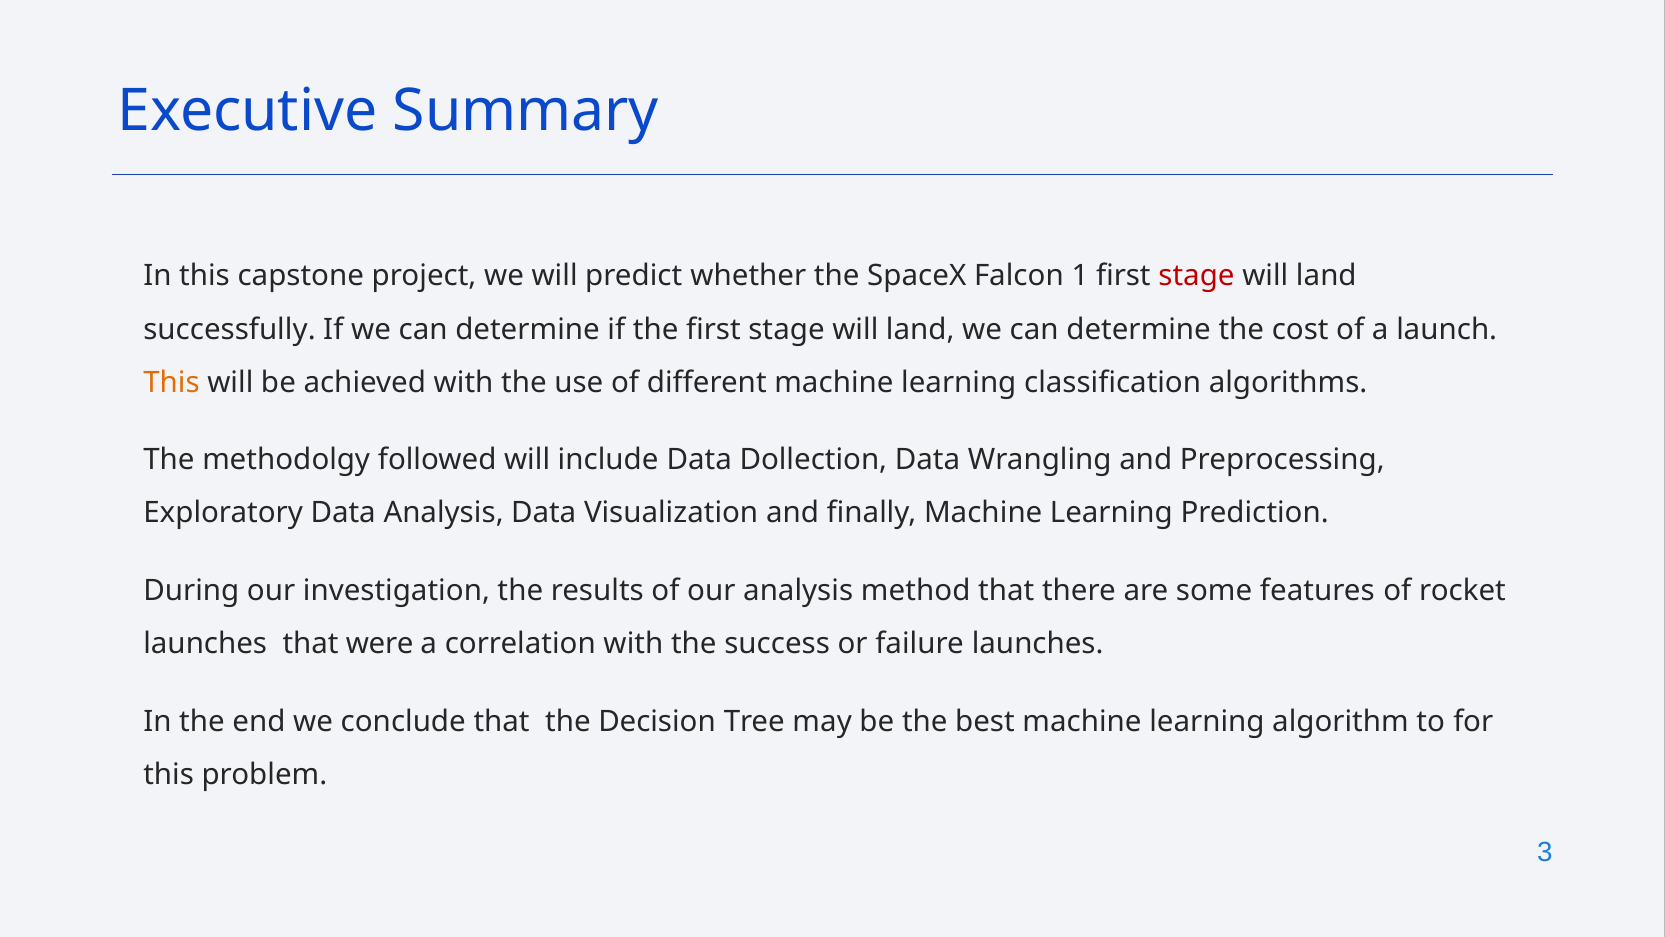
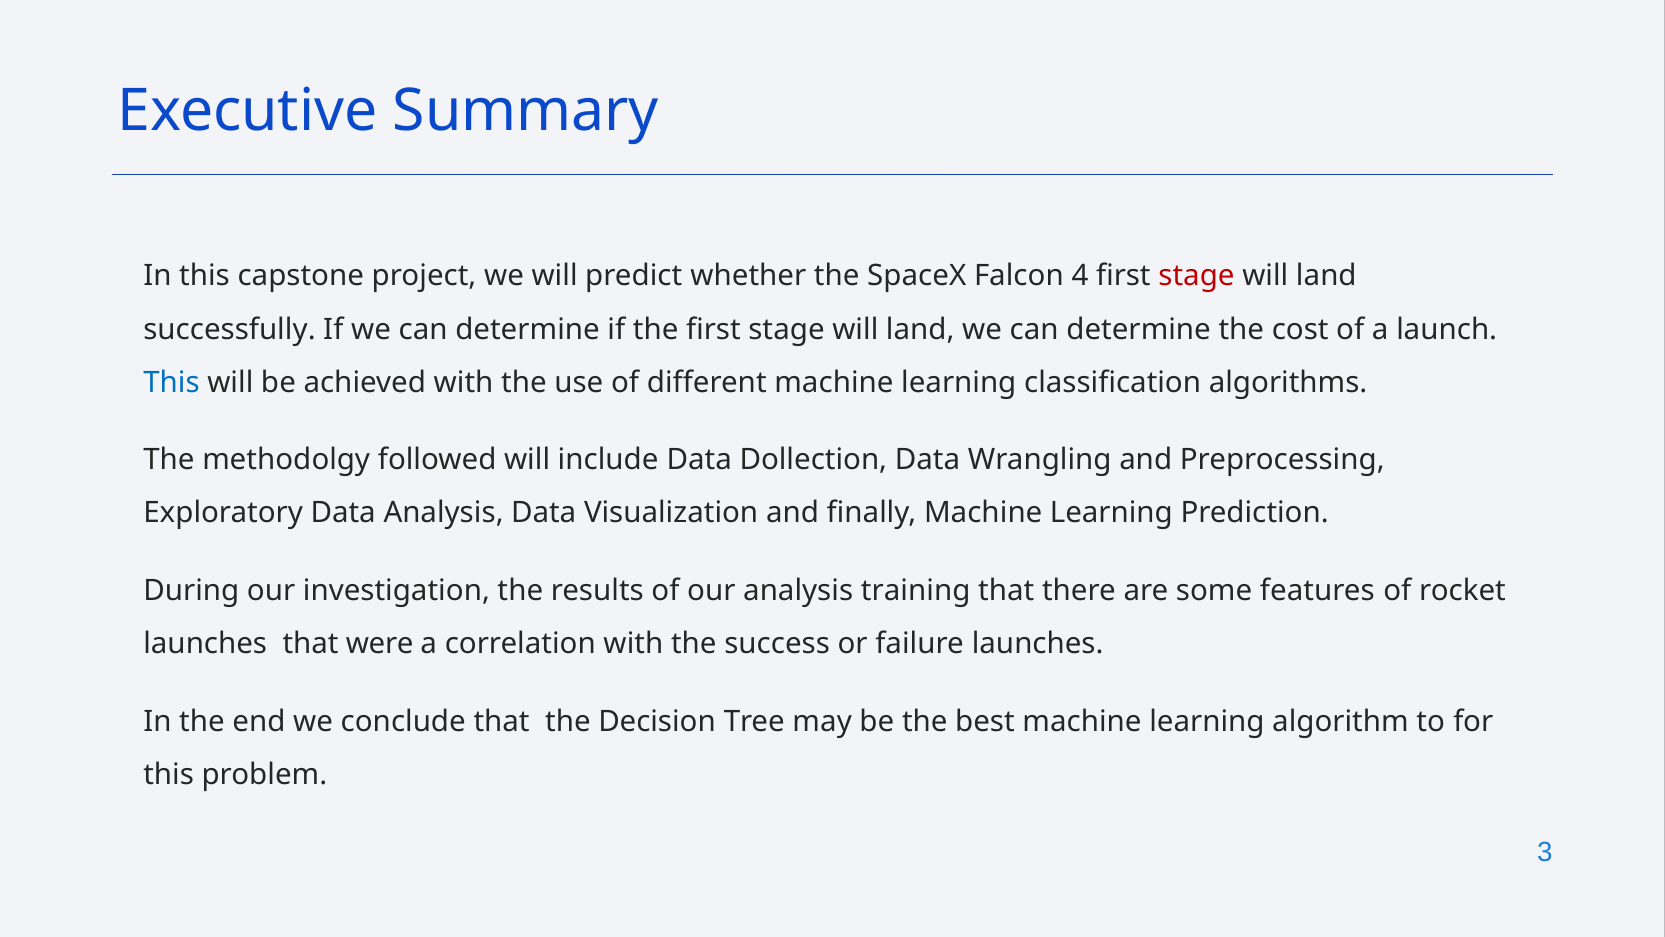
1: 1 -> 4 (1080, 276)
This colour: orange -> blue (172, 382)
method: method -> training (916, 590)
